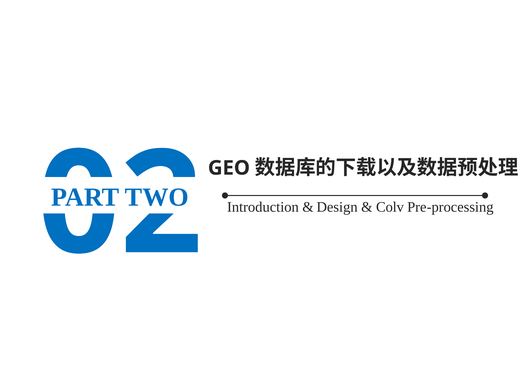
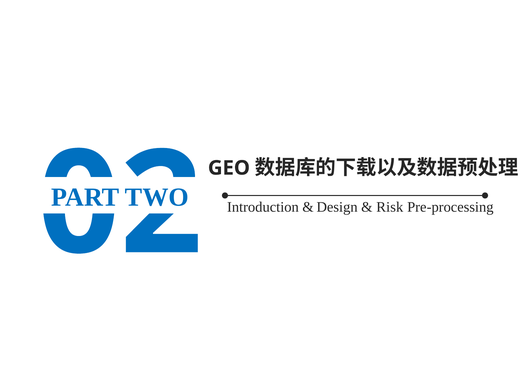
Colv: Colv -> Risk (390, 207)
